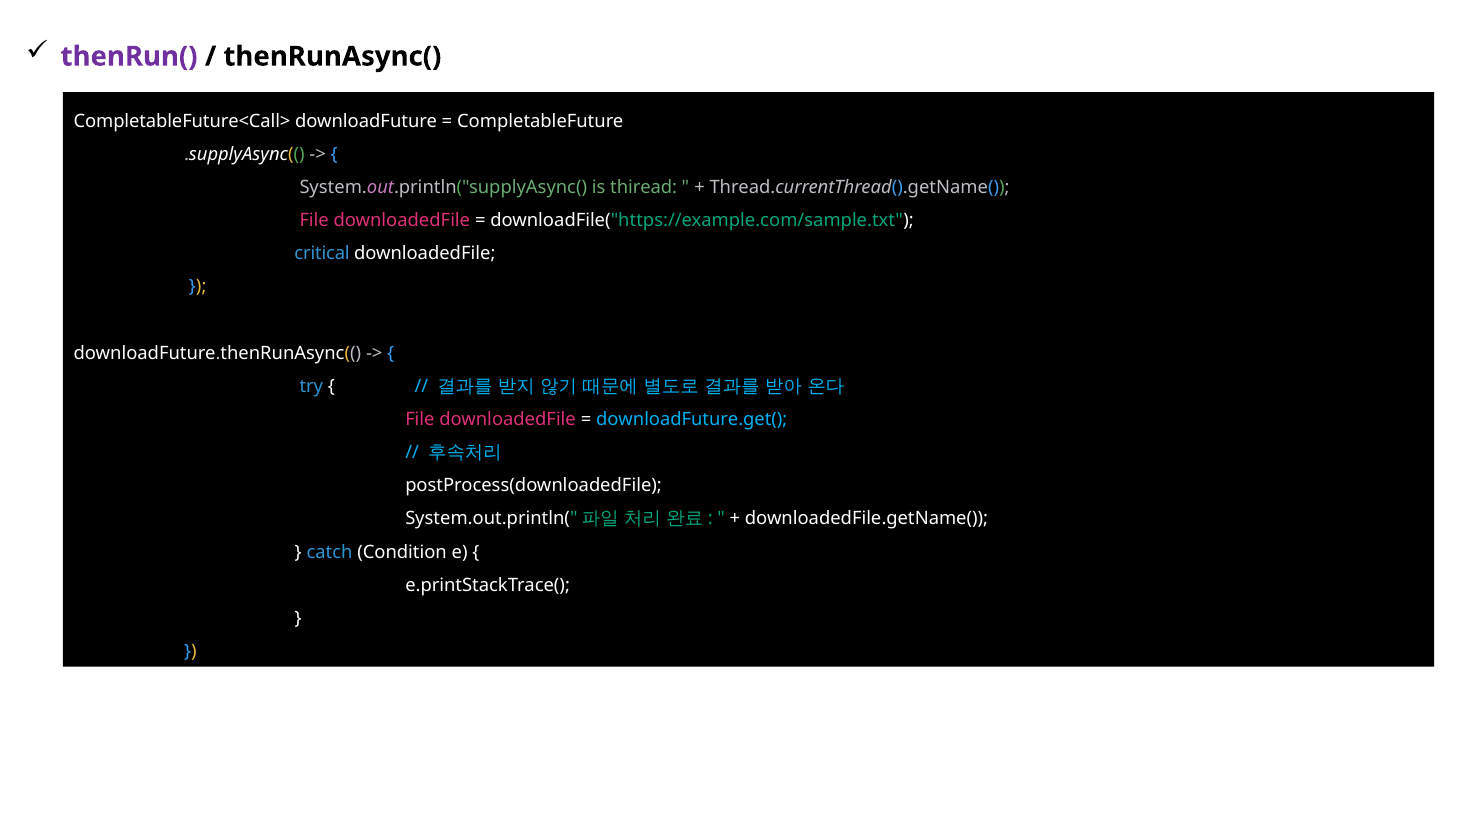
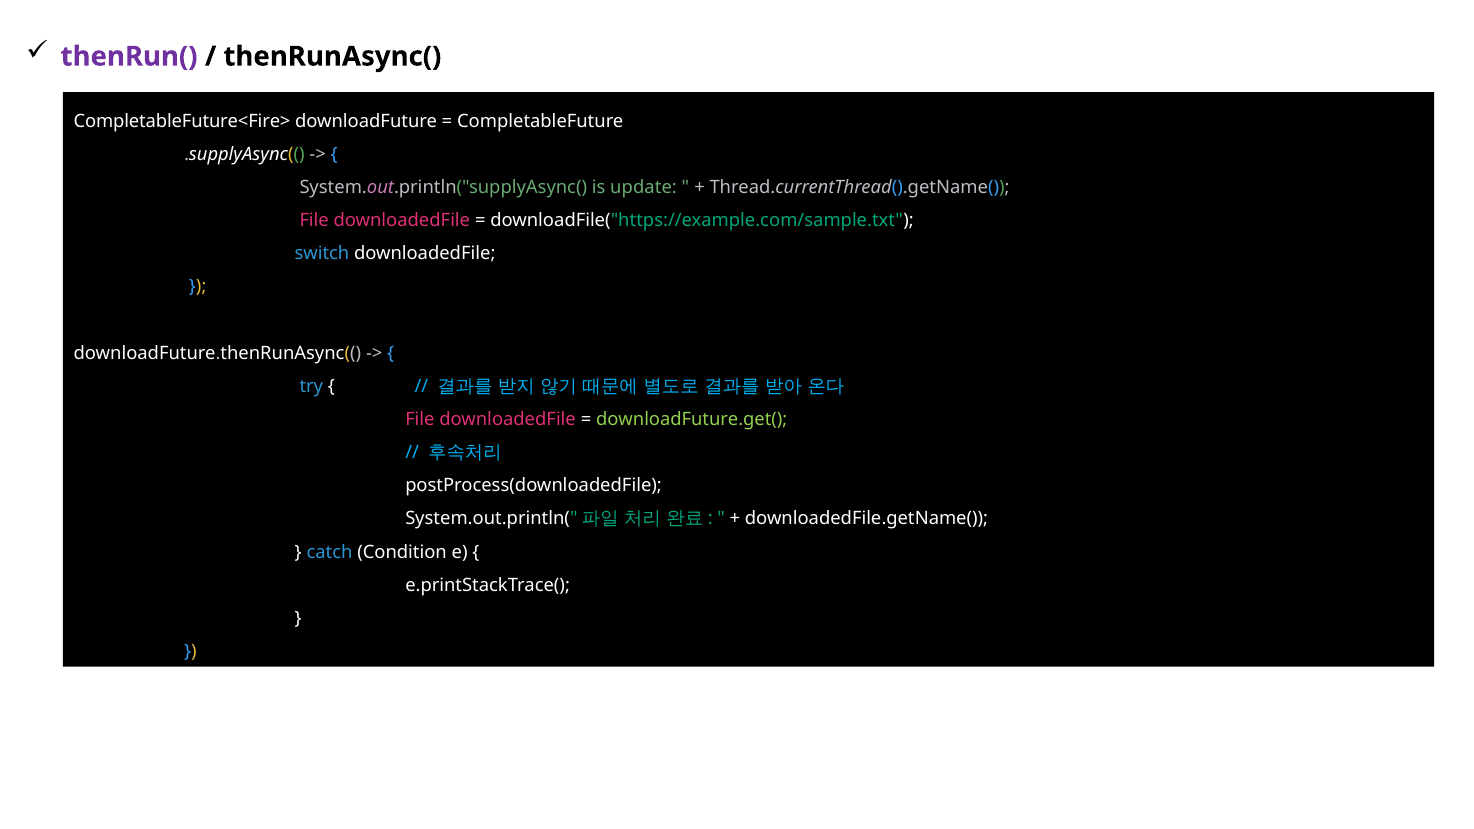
CompletableFuture<Call>: CompletableFuture<Call> -> CompletableFuture<Fire> (182, 121)
thiread: thiread -> update (644, 187)
critical: critical -> switch (322, 254)
downloadFuture.get( colour: light blue -> light green (692, 419)
